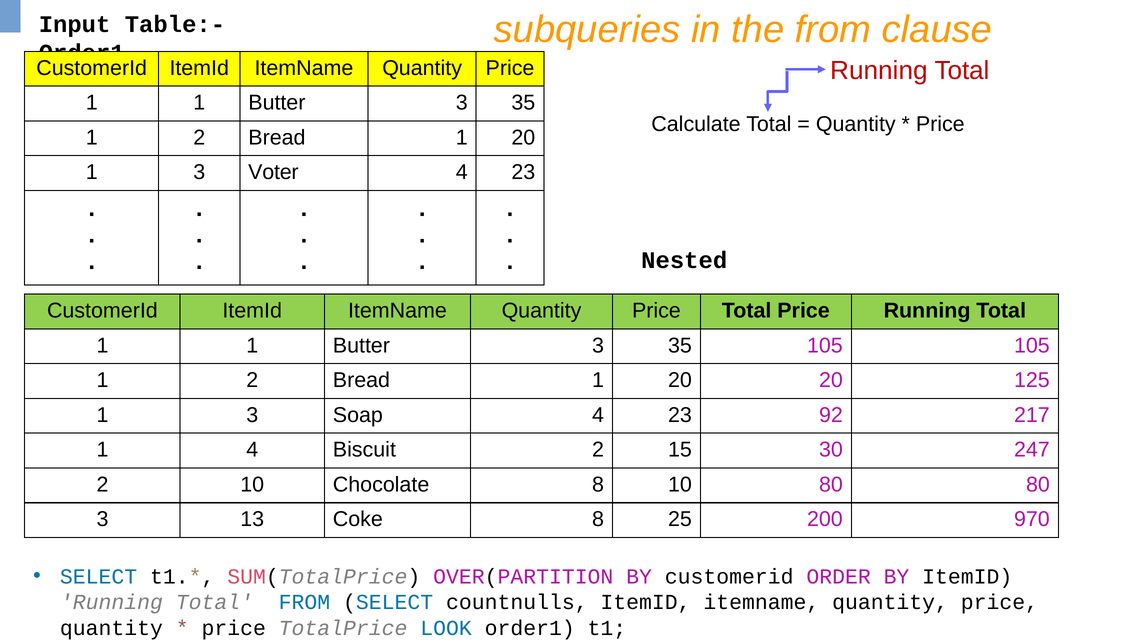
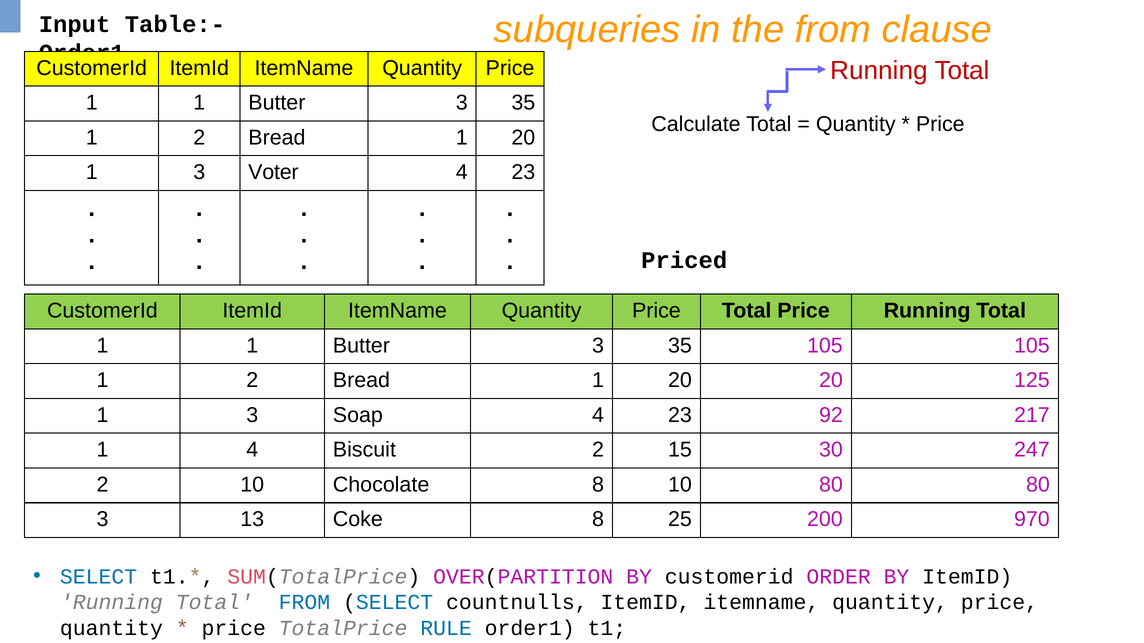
Nested: Nested -> Priced (684, 261)
LOOK: LOOK -> RULE (446, 628)
